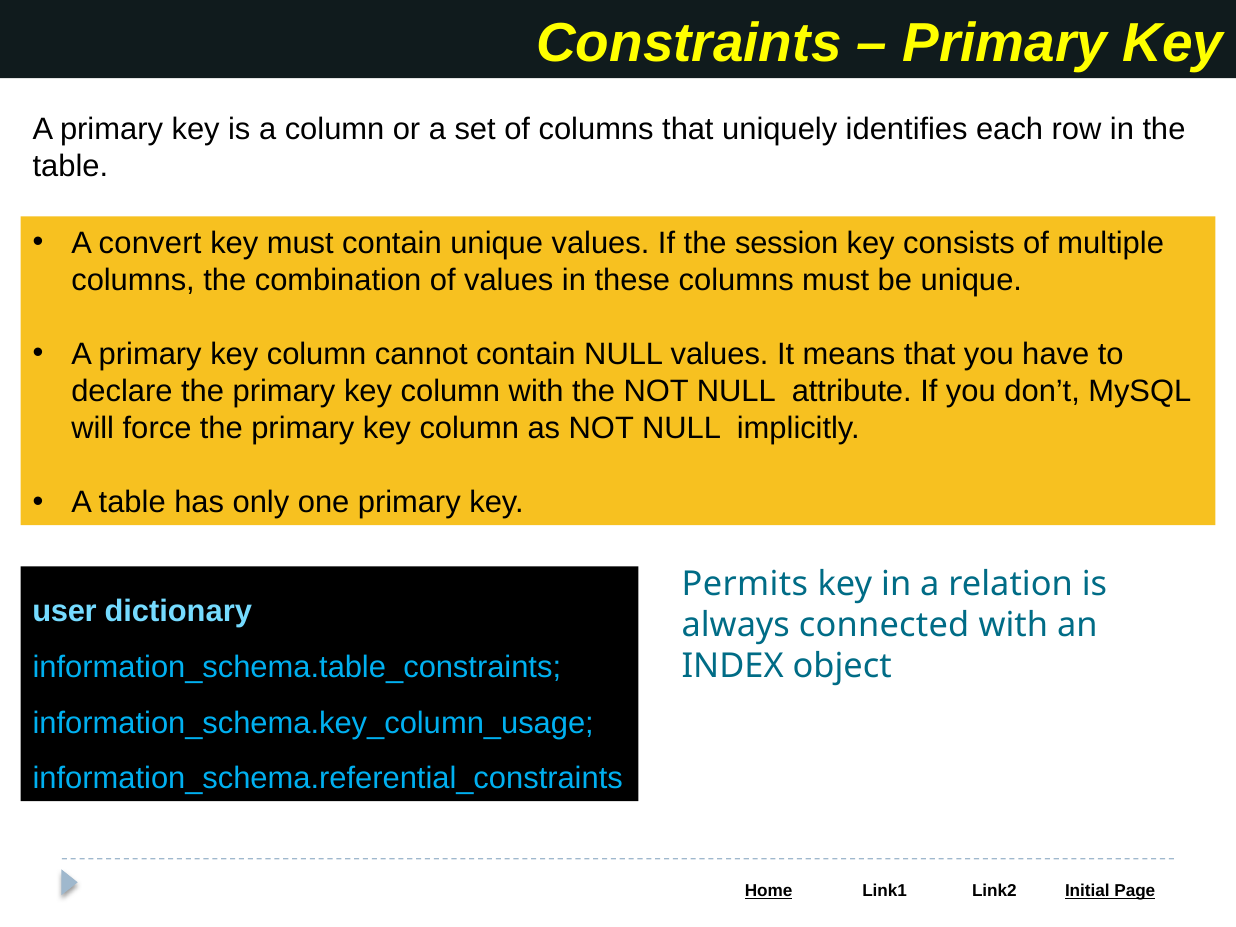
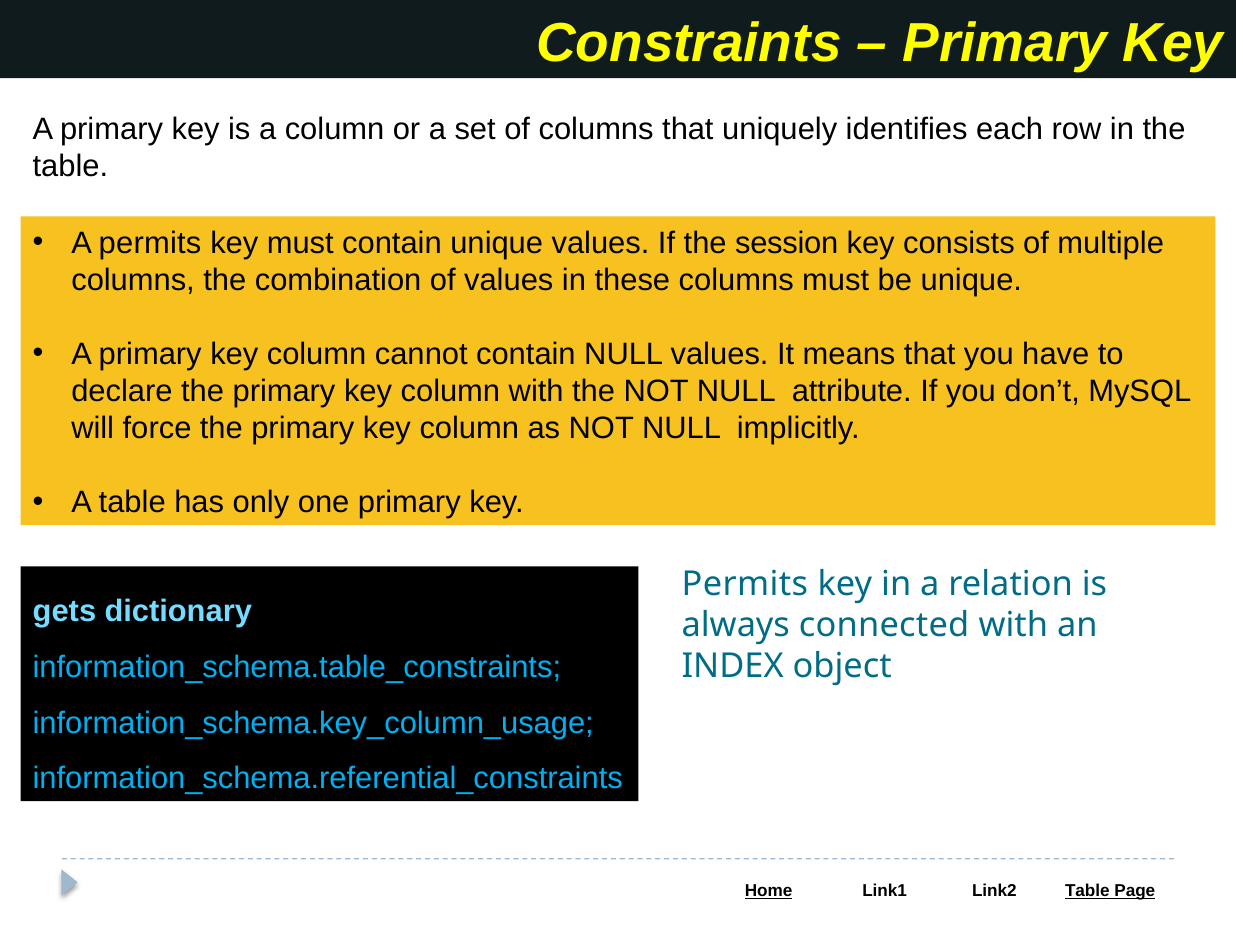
A convert: convert -> permits (150, 243)
user: user -> gets (64, 612)
Initial: Initial -> Table (1087, 891)
